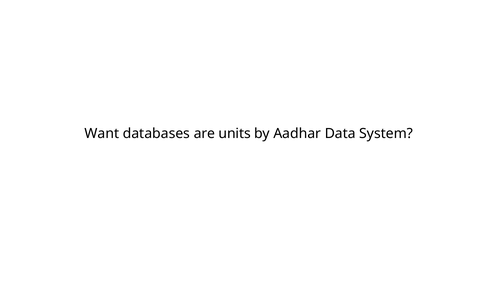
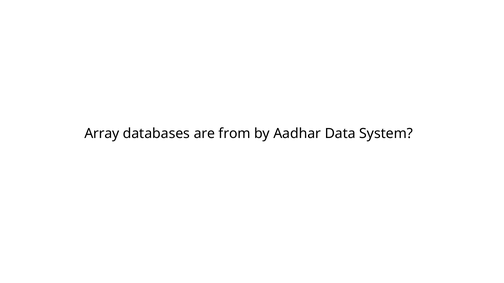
Want: Want -> Array (102, 134)
units: units -> from (235, 134)
